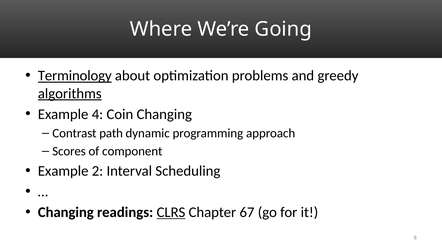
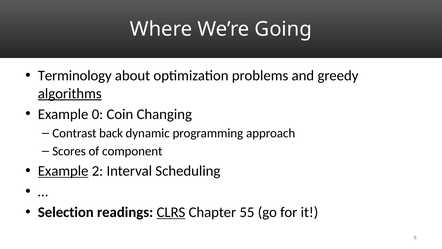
Terminology underline: present -> none (75, 76)
4: 4 -> 0 (97, 114)
path: path -> back (111, 133)
Example underline: none -> present (63, 171)
Changing: Changing -> Selection (66, 212)
67: 67 -> 55 (247, 212)
